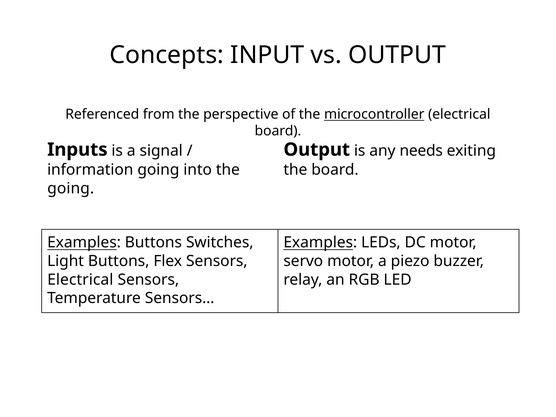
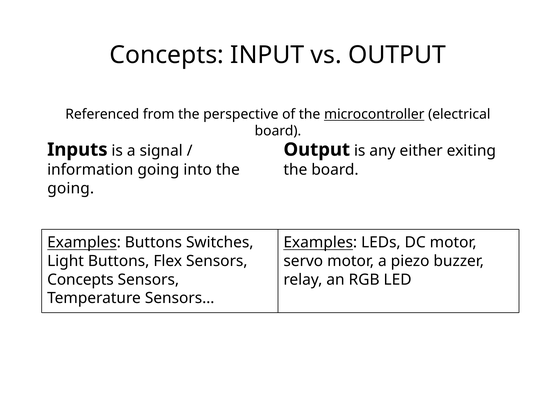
needs: needs -> either (421, 151)
Electrical: Electrical -> Concepts (80, 280)
